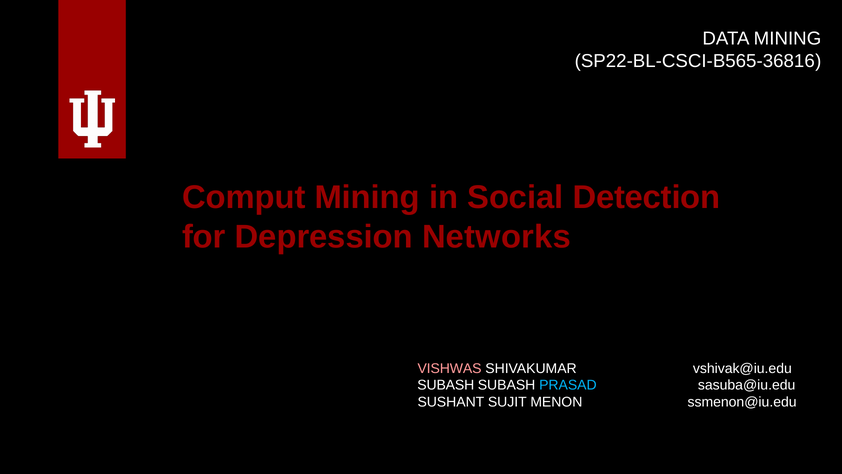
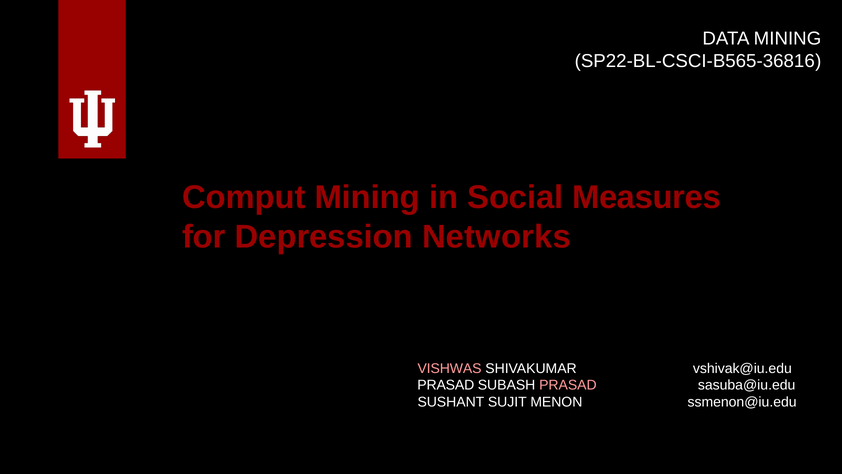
Detection: Detection -> Measures (646, 197)
SUBASH: SUBASH -> PRASAD (446, 385)
PRASAD colour: light blue -> pink (568, 385)
